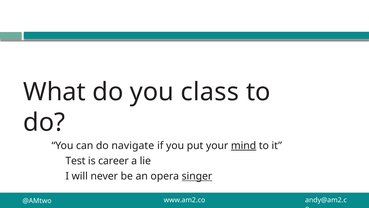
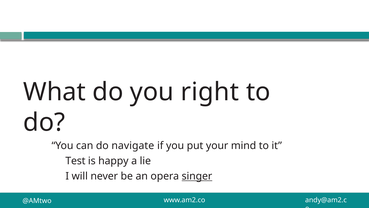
class: class -> right (210, 92)
mind underline: present -> none (244, 145)
career: career -> happy (113, 161)
